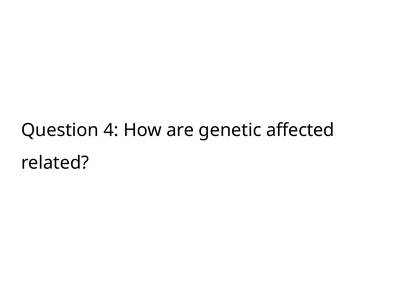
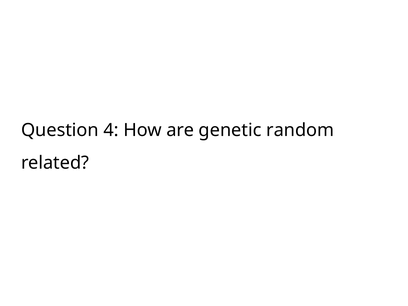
affected: affected -> random (300, 130)
